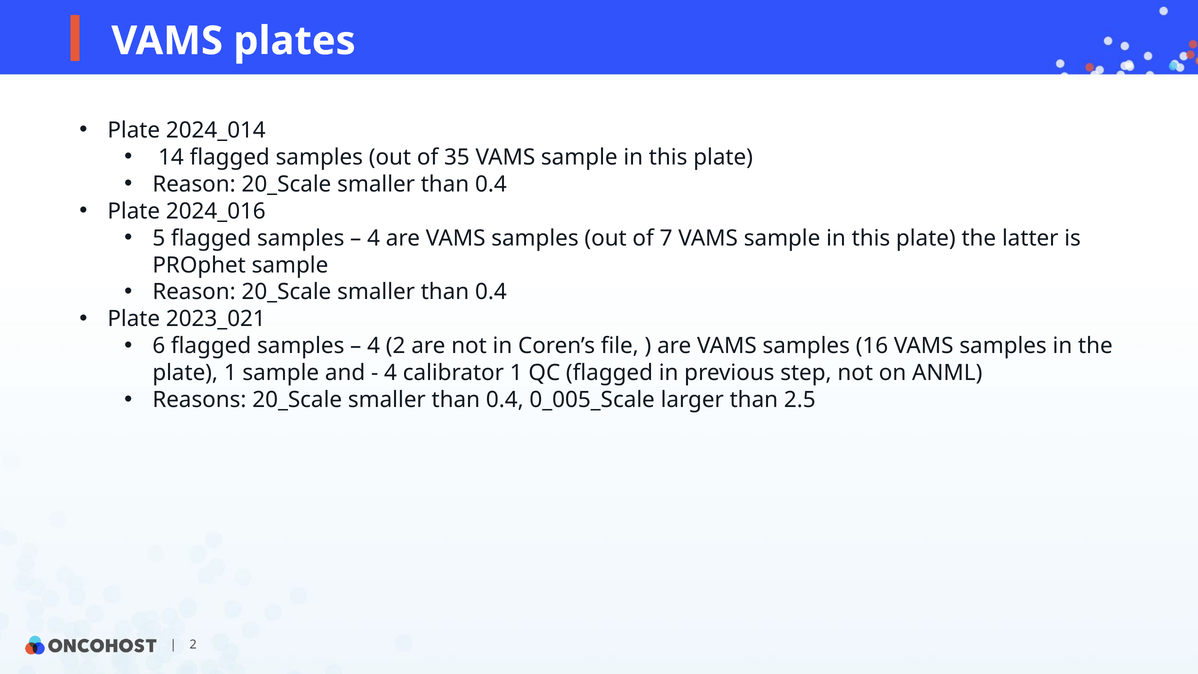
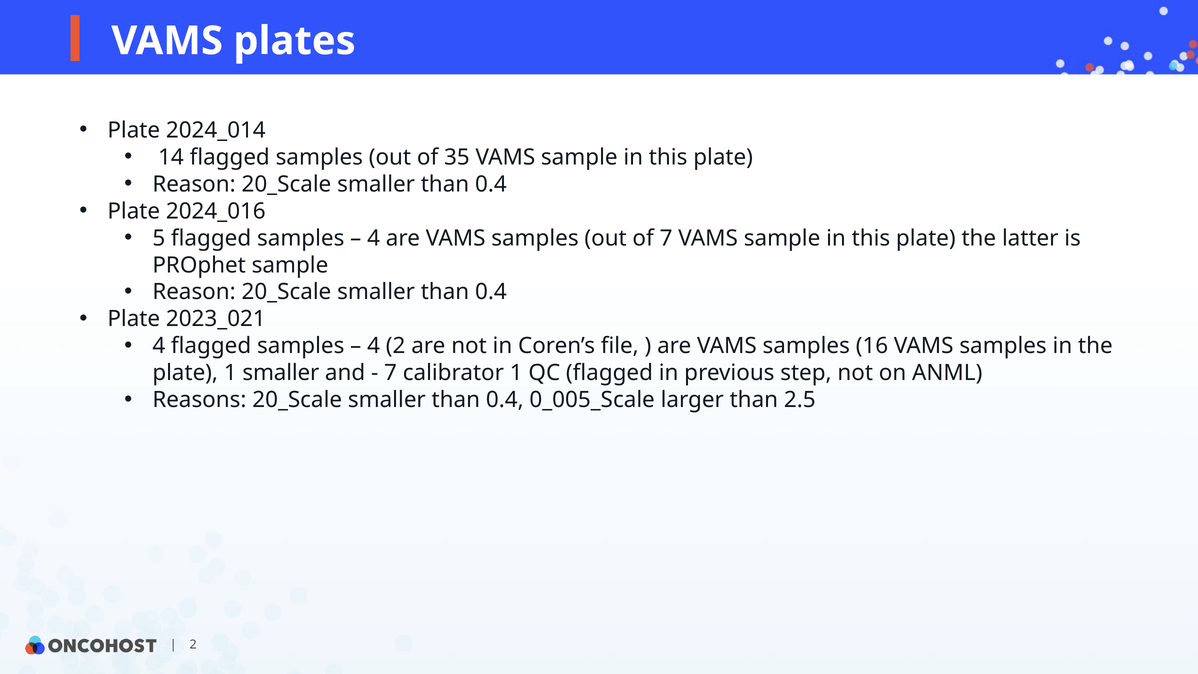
6: 6 -> 4 (159, 346)
1 sample: sample -> smaller (281, 373)
4: 4 -> 7 (391, 373)
